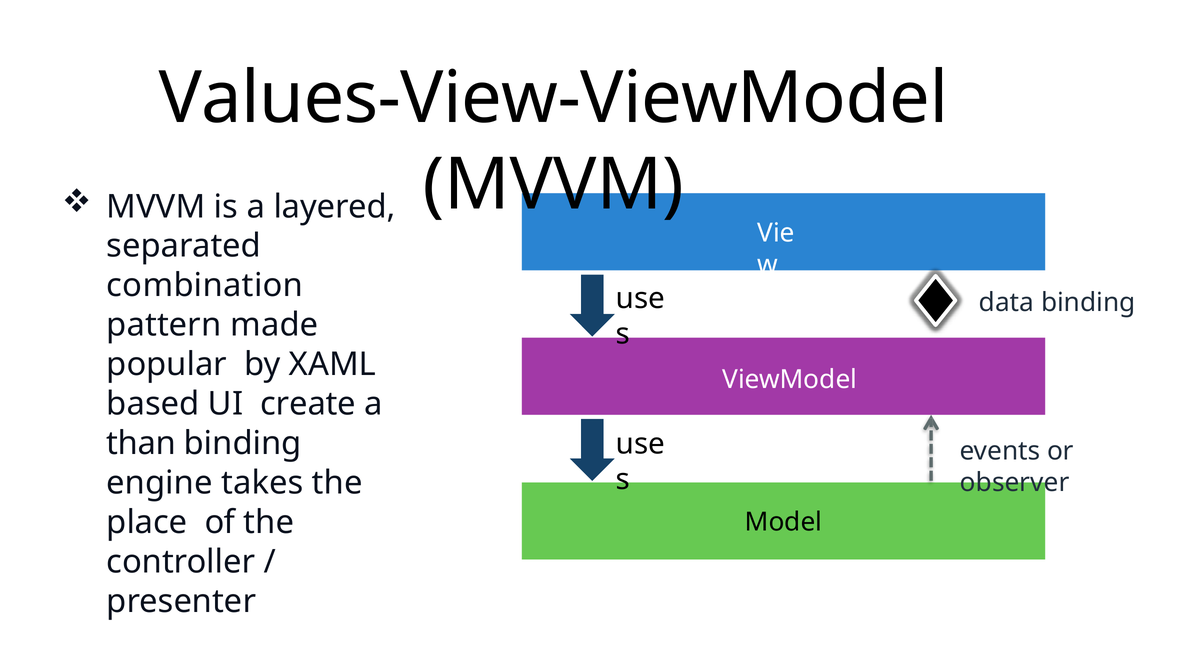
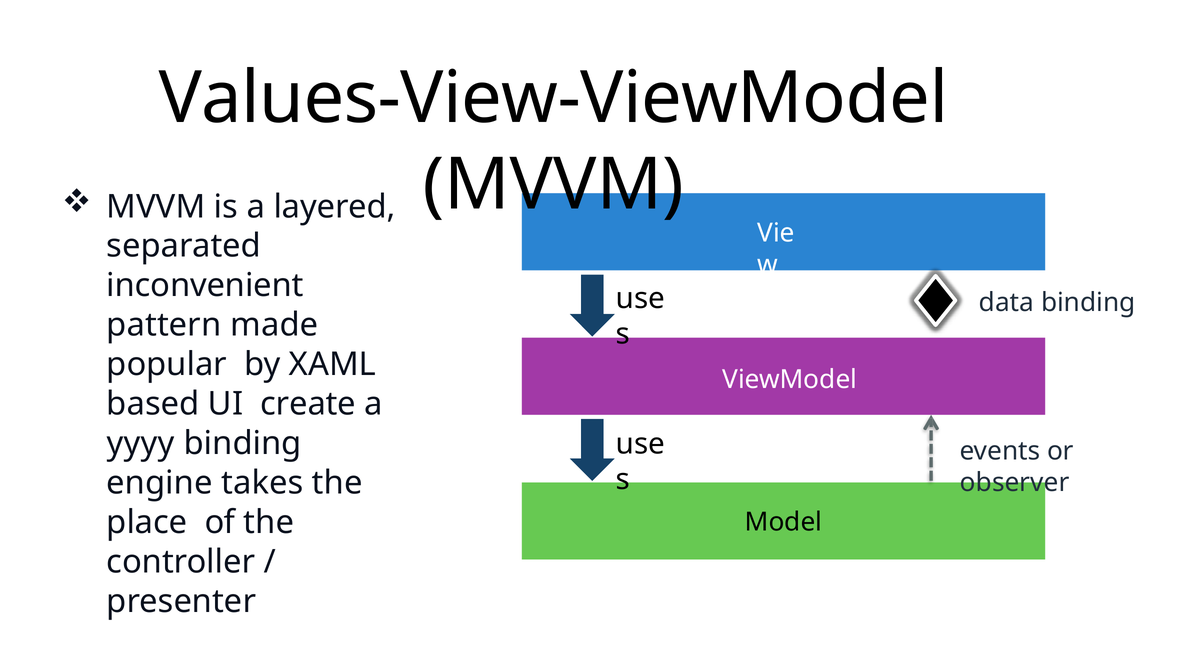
combination: combination -> inconvenient (205, 285)
than: than -> yyyy (141, 443)
